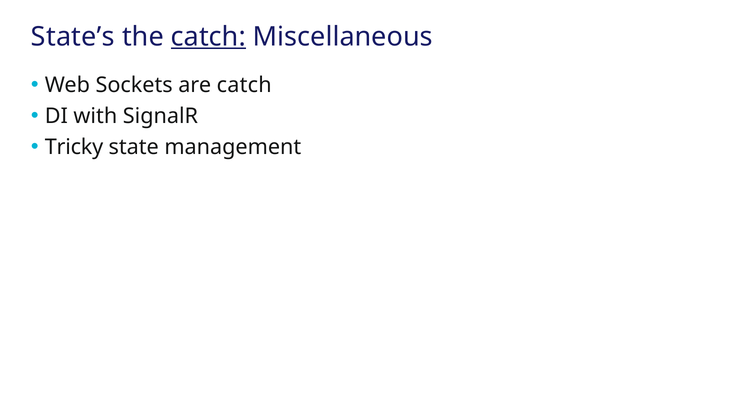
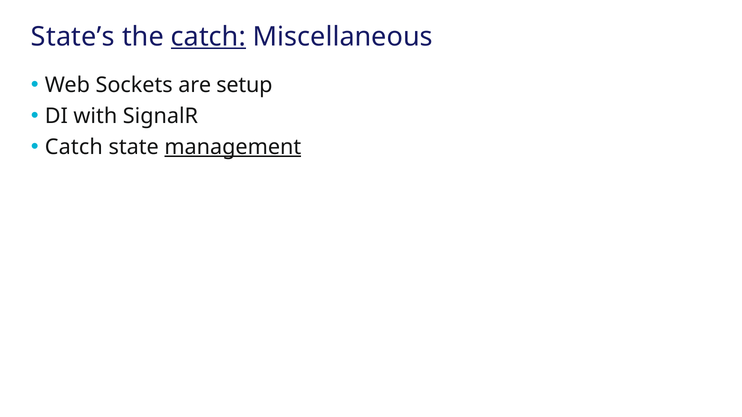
are catch: catch -> setup (244, 85)
Tricky: Tricky -> Catch (74, 147)
management underline: none -> present (233, 147)
